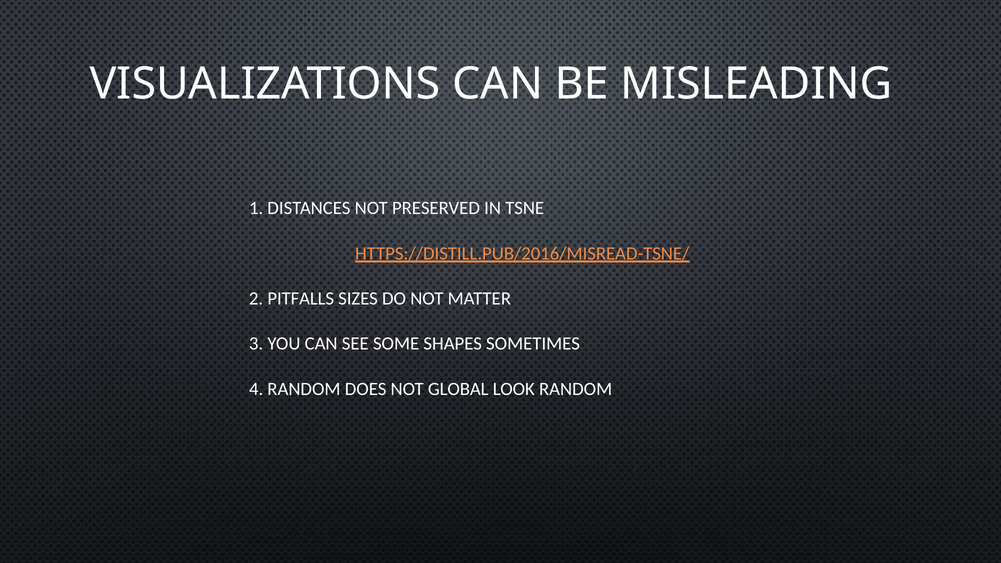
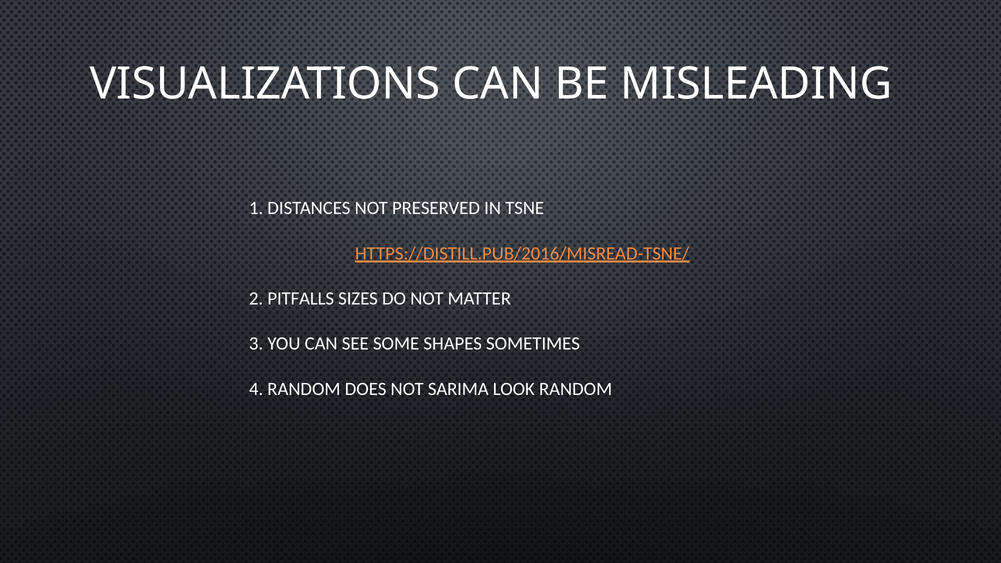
GLOBAL: GLOBAL -> SARIMA (458, 389)
